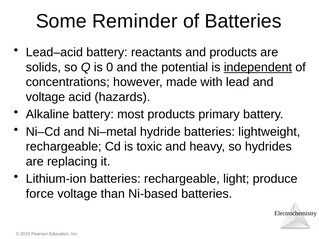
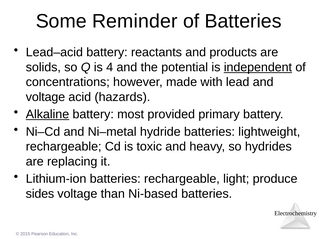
0: 0 -> 4 (110, 67)
Alkaline underline: none -> present (47, 115)
most products: products -> provided (171, 115)
force: force -> sides (40, 194)
